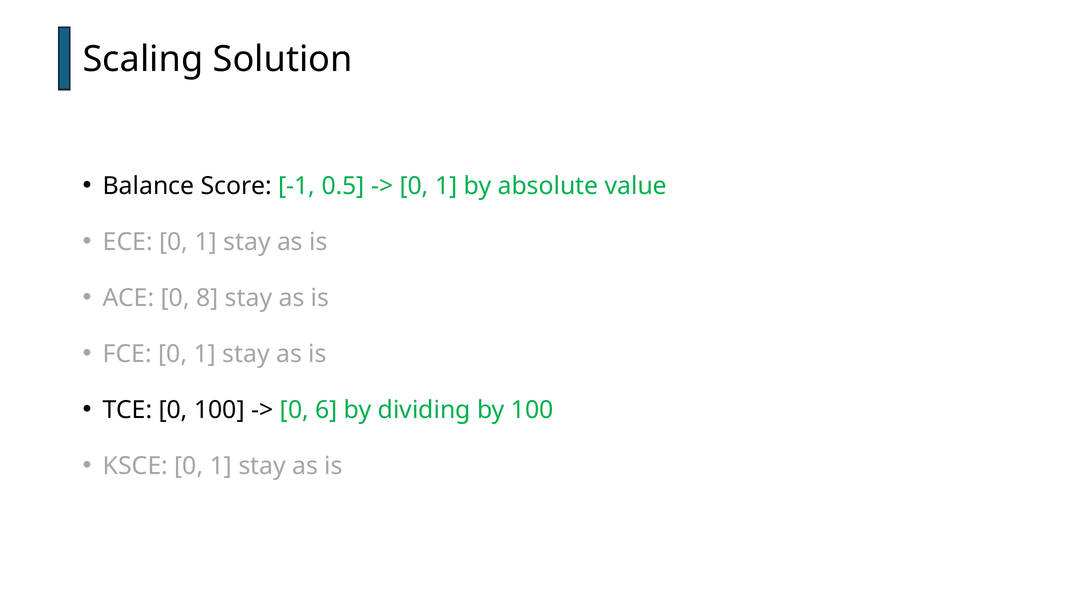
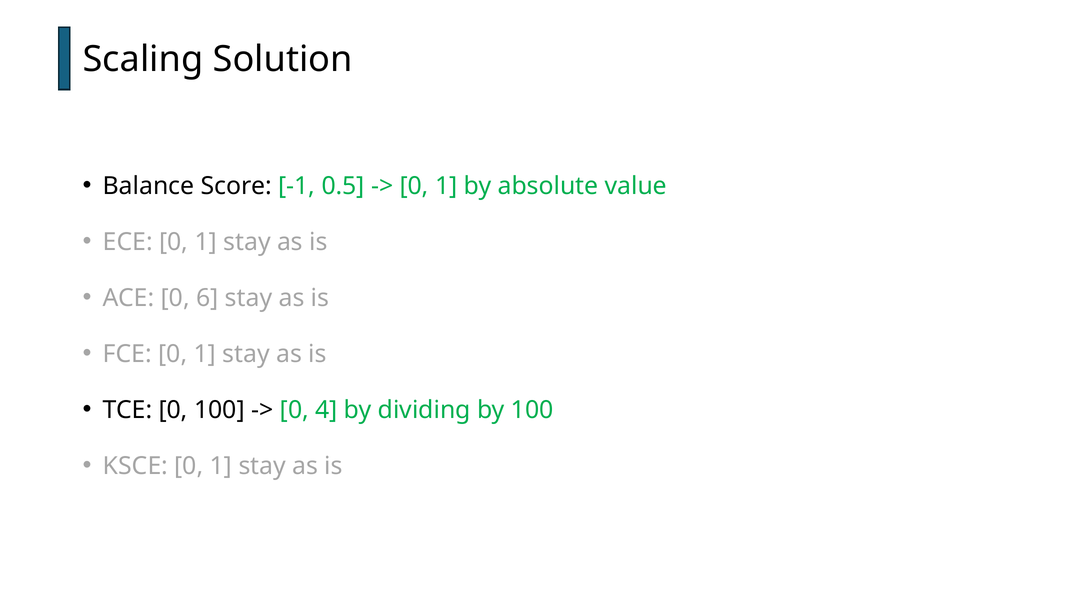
8: 8 -> 6 (207, 298)
6: 6 -> 4 (326, 410)
